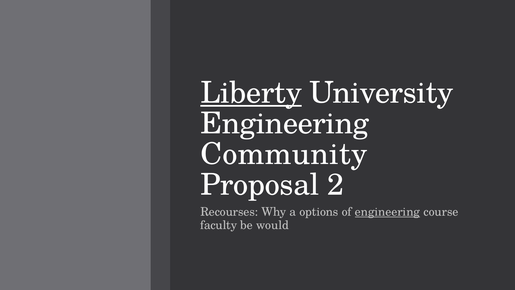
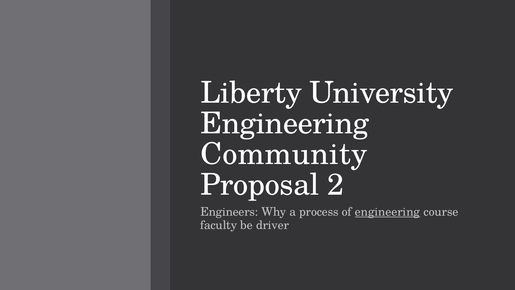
Liberty underline: present -> none (251, 93)
Recourses: Recourses -> Engineers (229, 212)
options: options -> process (319, 212)
would: would -> driver (272, 225)
